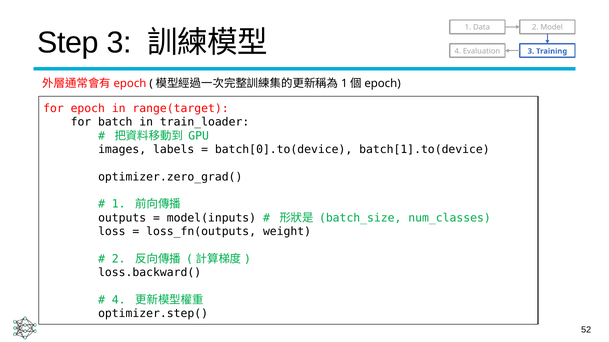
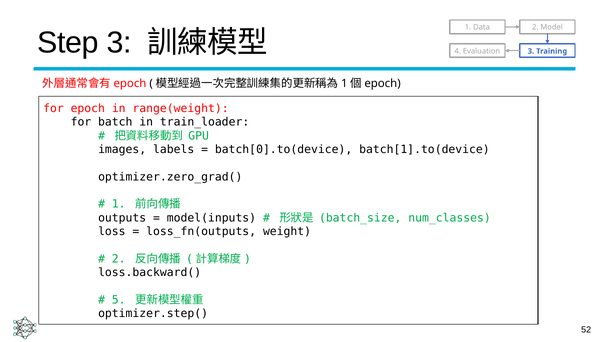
range(target: range(target -> range(weight (181, 109)
4: 4 -> 5 (119, 300)
